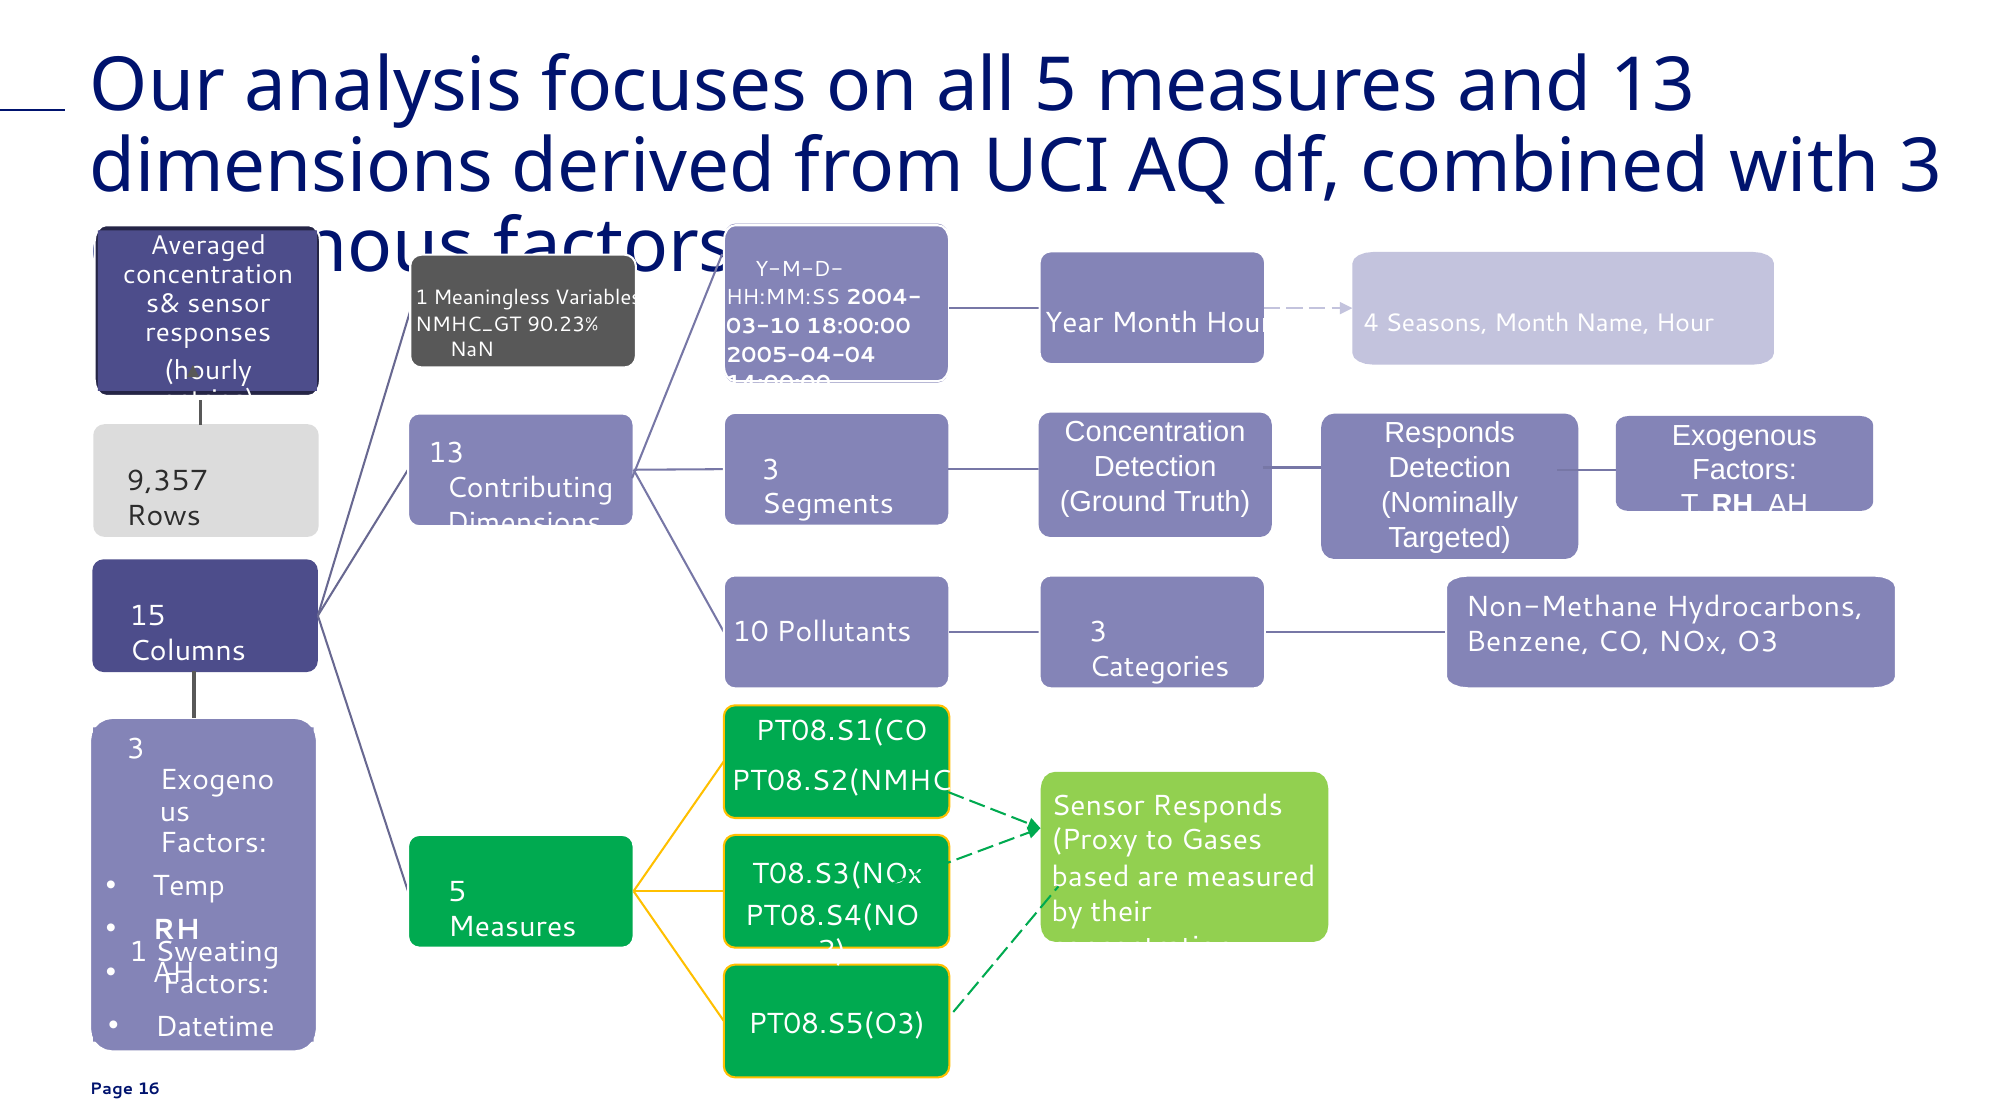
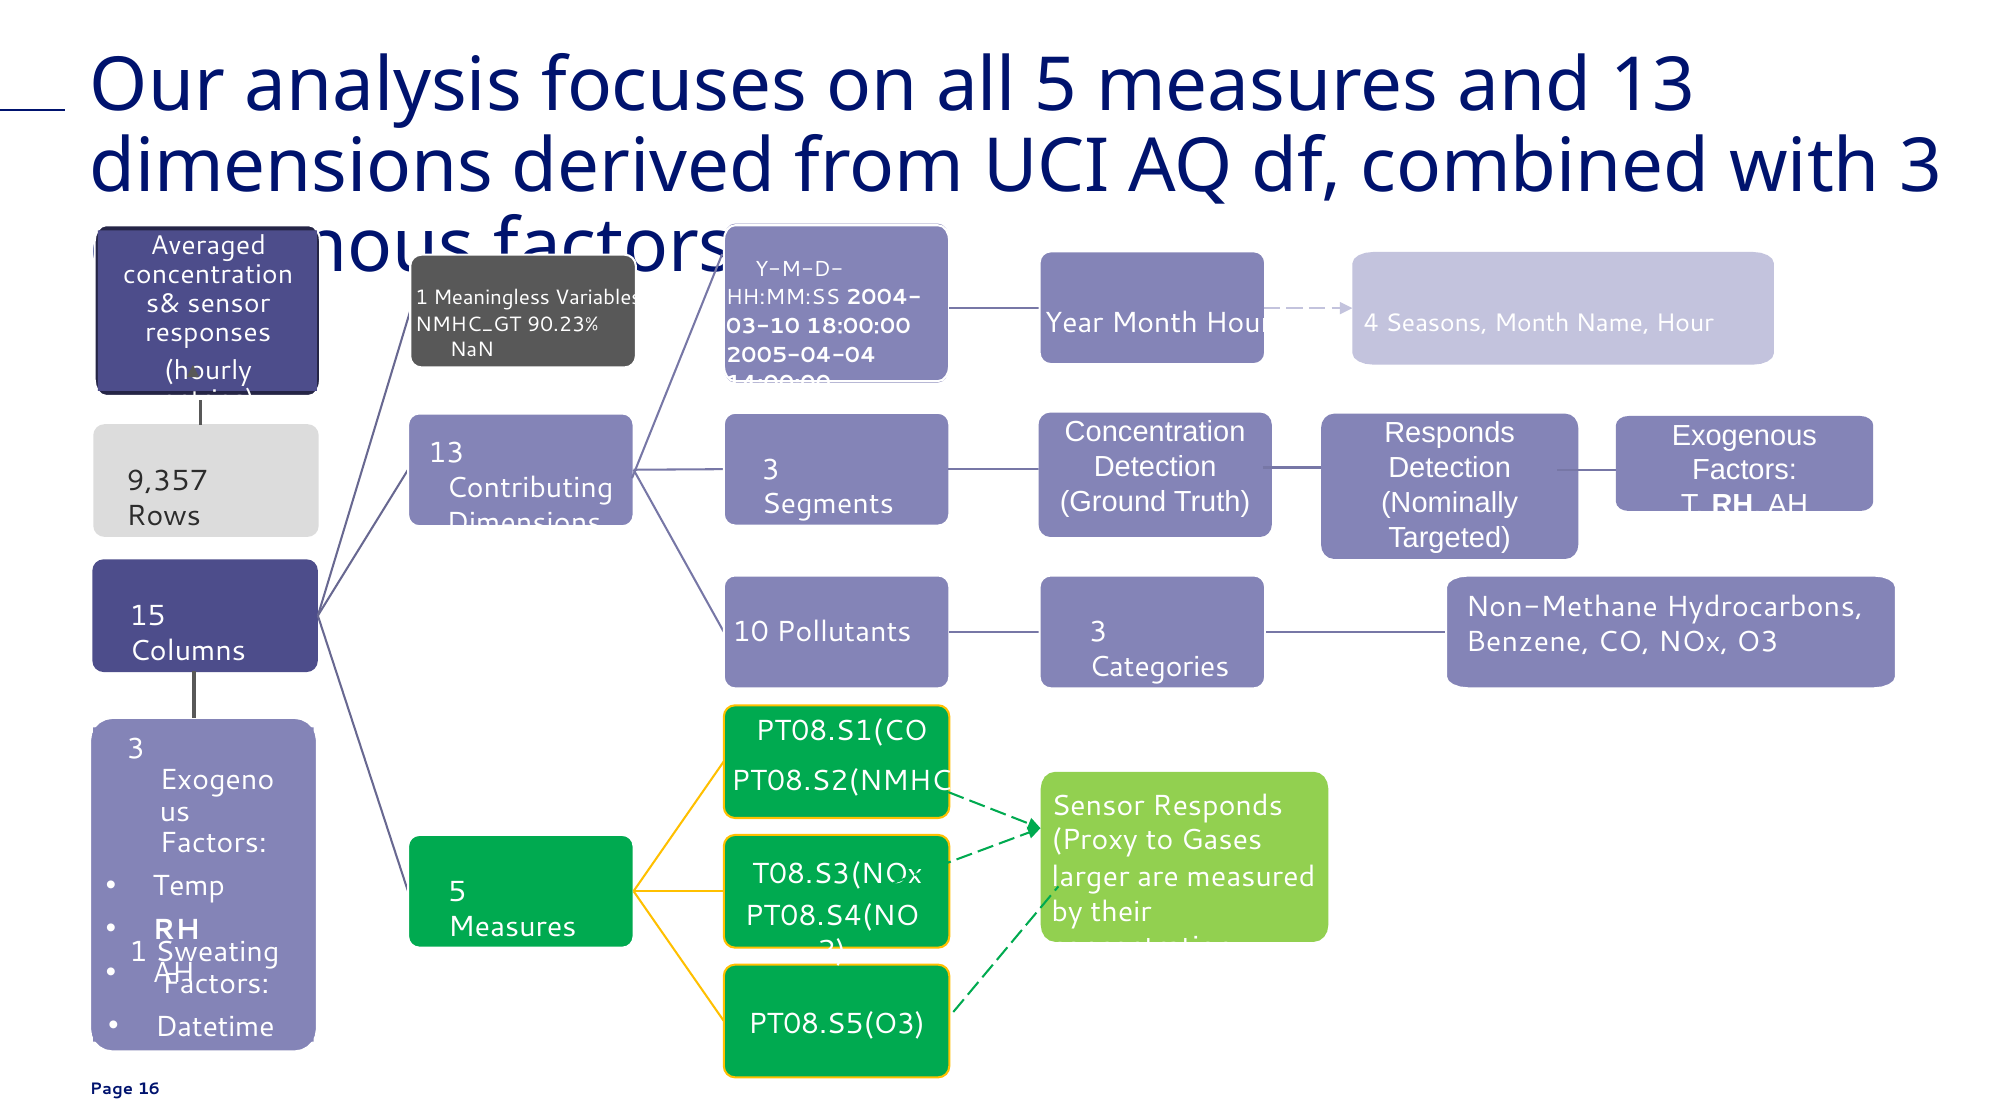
based: based -> larger (1090, 877)
